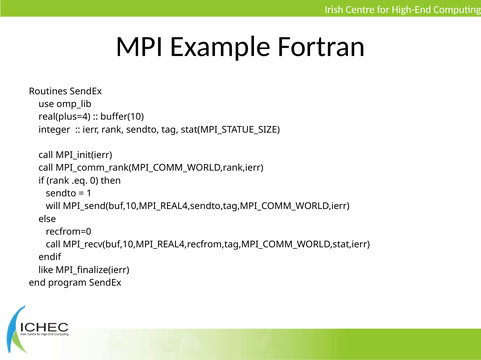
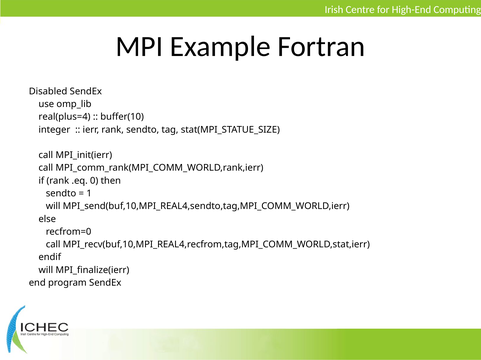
Routines: Routines -> Disabled (48, 92)
like: like -> will (46, 271)
